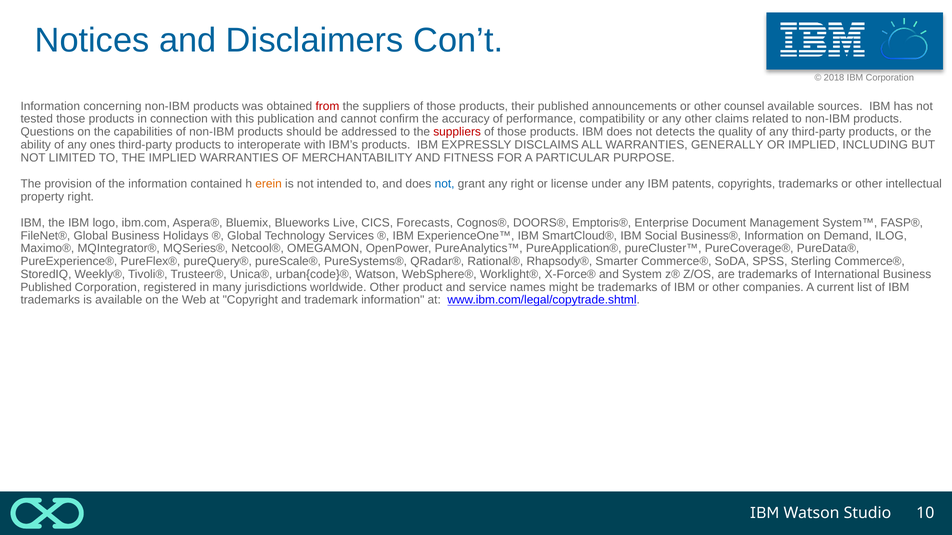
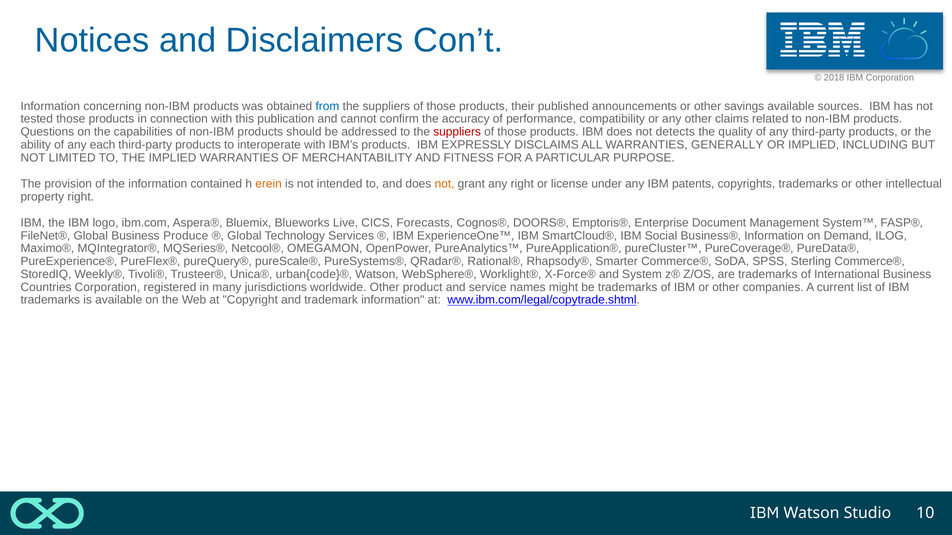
from colour: red -> blue (327, 106)
counsel: counsel -> savings (744, 106)
ones: ones -> each (103, 145)
not colour: blue -> orange (445, 184)
Holidays: Holidays -> Produce (186, 236)
Published: Published -> Countries (46, 287)
